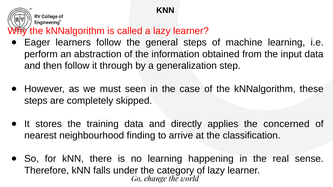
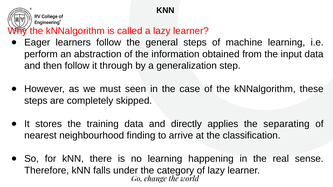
concerned: concerned -> separating (286, 124)
